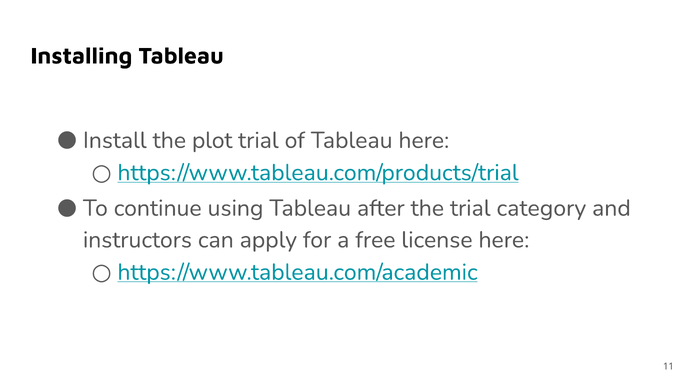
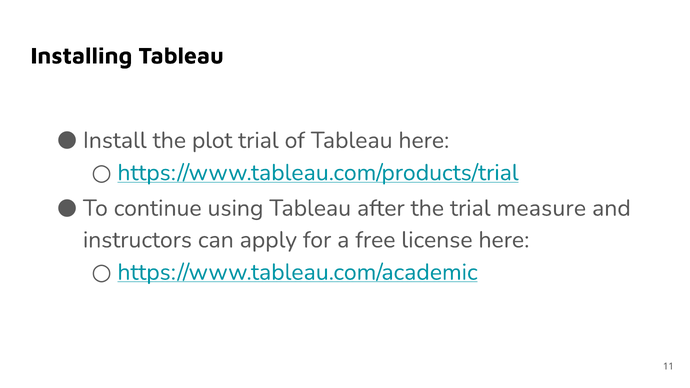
category: category -> measure (541, 208)
